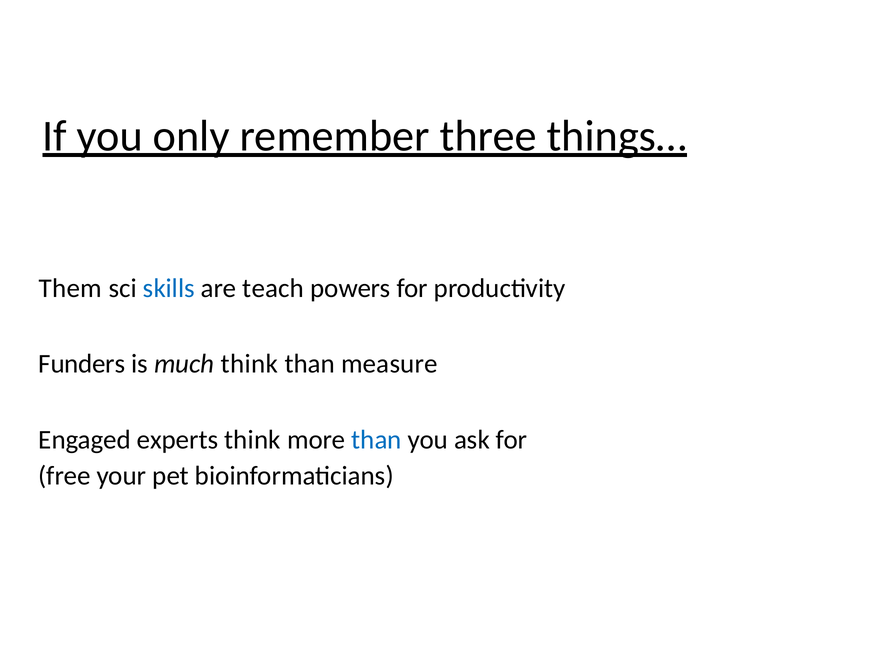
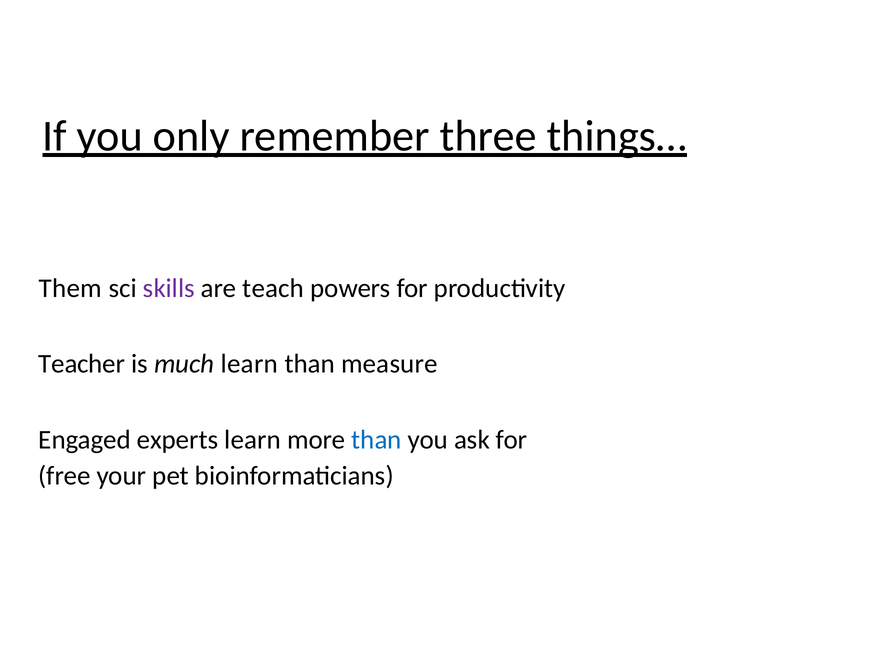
skills colour: blue -> purple (169, 288)
Funders: Funders -> Teacher (82, 364)
much think: think -> learn (249, 364)
experts think: think -> learn (252, 440)
